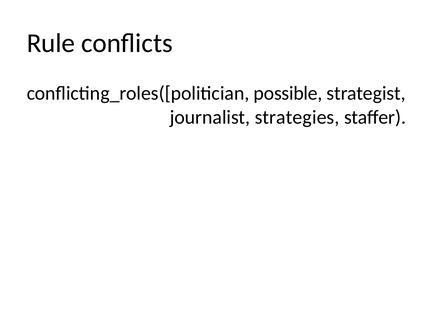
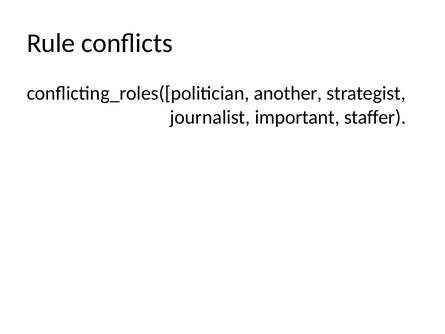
possible: possible -> another (288, 93)
strategies: strategies -> important (297, 117)
